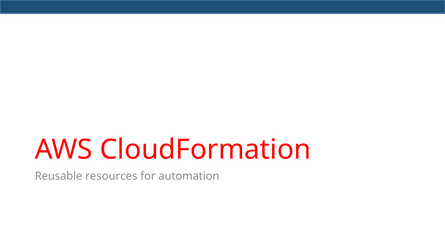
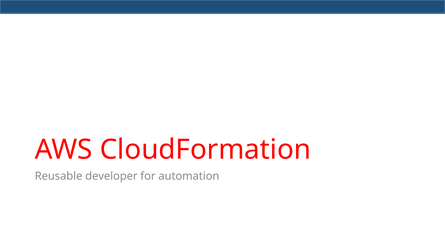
resources: resources -> developer (111, 176)
